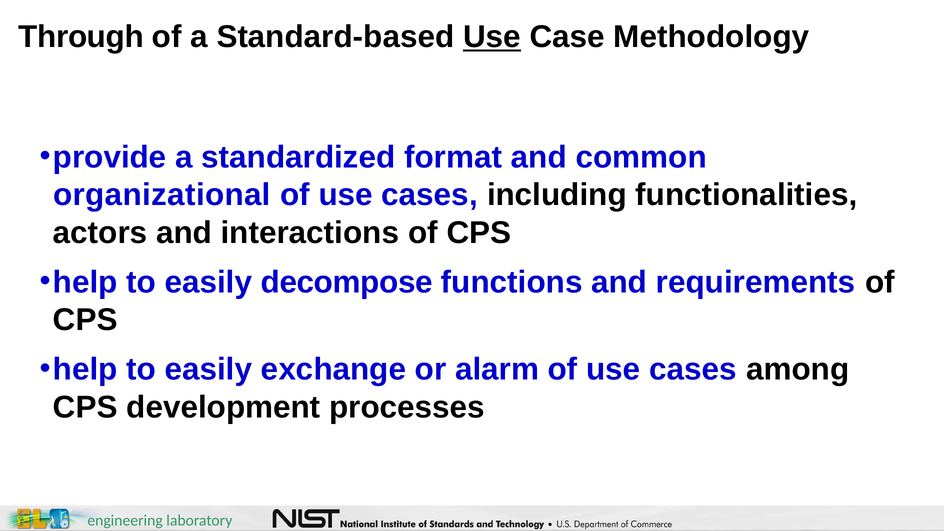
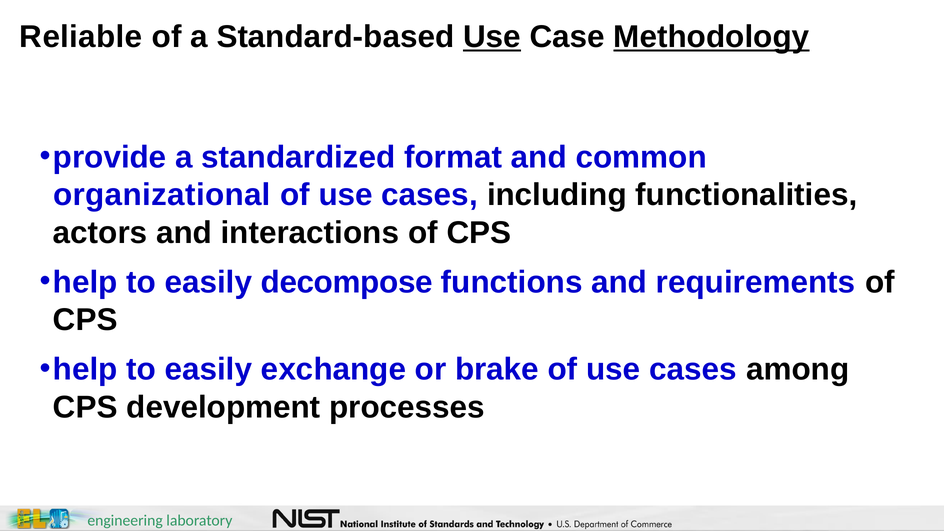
Through: Through -> Reliable (81, 37)
Methodology underline: none -> present (711, 37)
alarm: alarm -> brake (497, 370)
